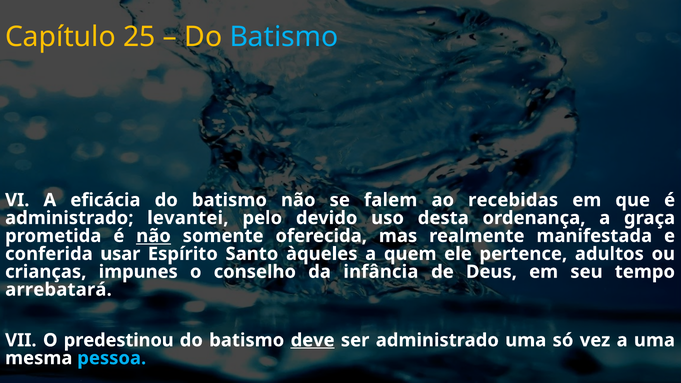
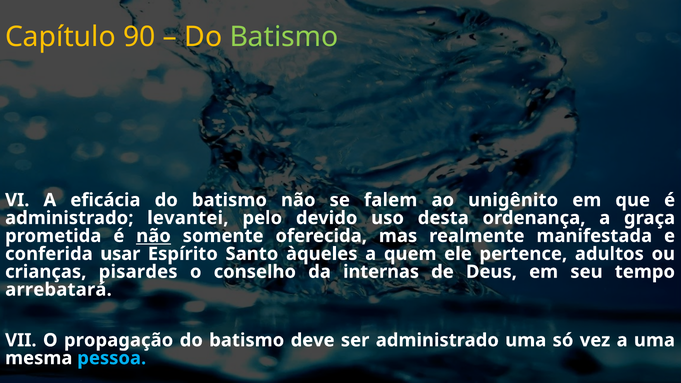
25: 25 -> 90 (139, 37)
Batismo colour: light blue -> light green (284, 37)
recebidas: recebidas -> unigênito (513, 200)
impunes: impunes -> pisardes (138, 272)
infância: infância -> internas (381, 272)
predestinou: predestinou -> propagação (119, 340)
deve underline: present -> none (313, 340)
